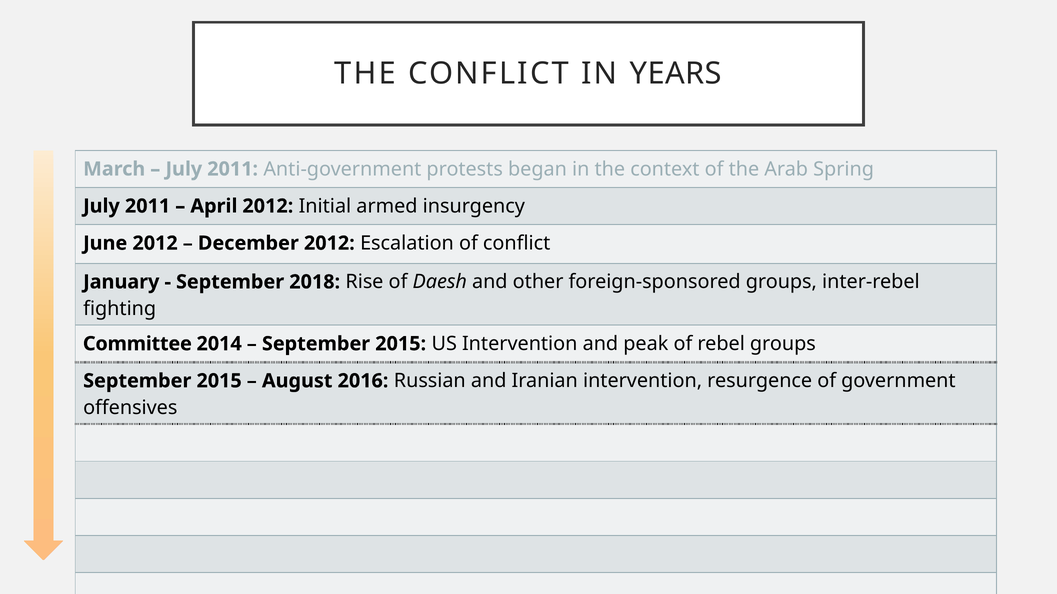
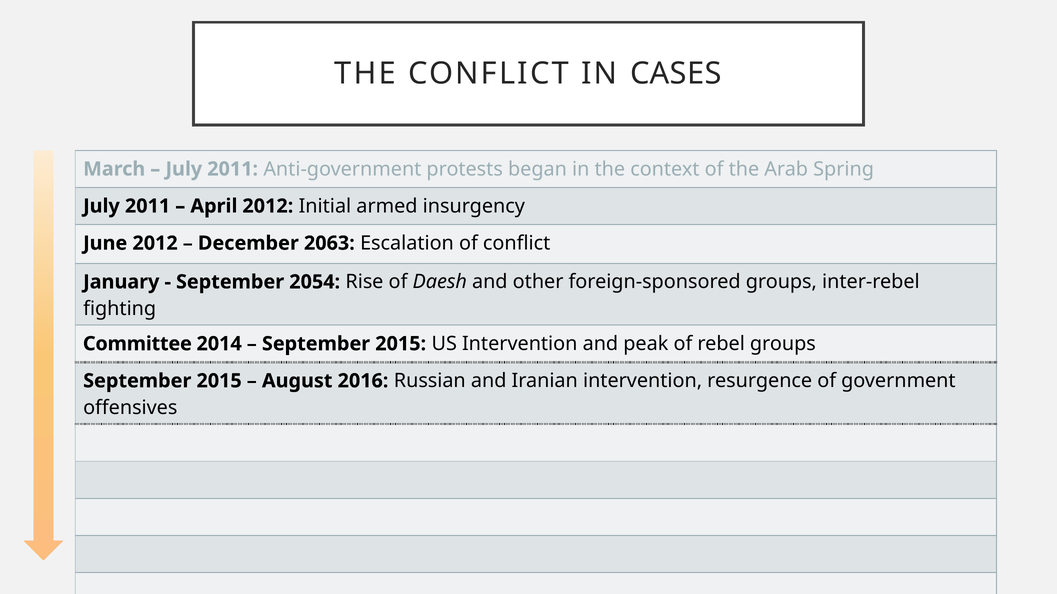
YEARS: YEARS -> CASES (676, 74)
December 2012: 2012 -> 2063 (329, 243)
2018: 2018 -> 2054 (315, 282)
